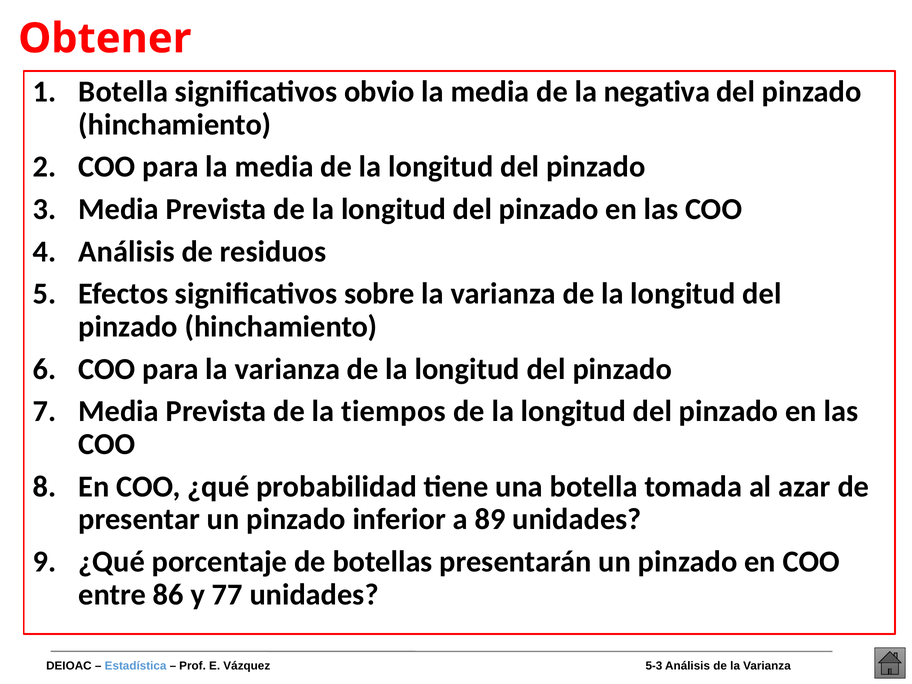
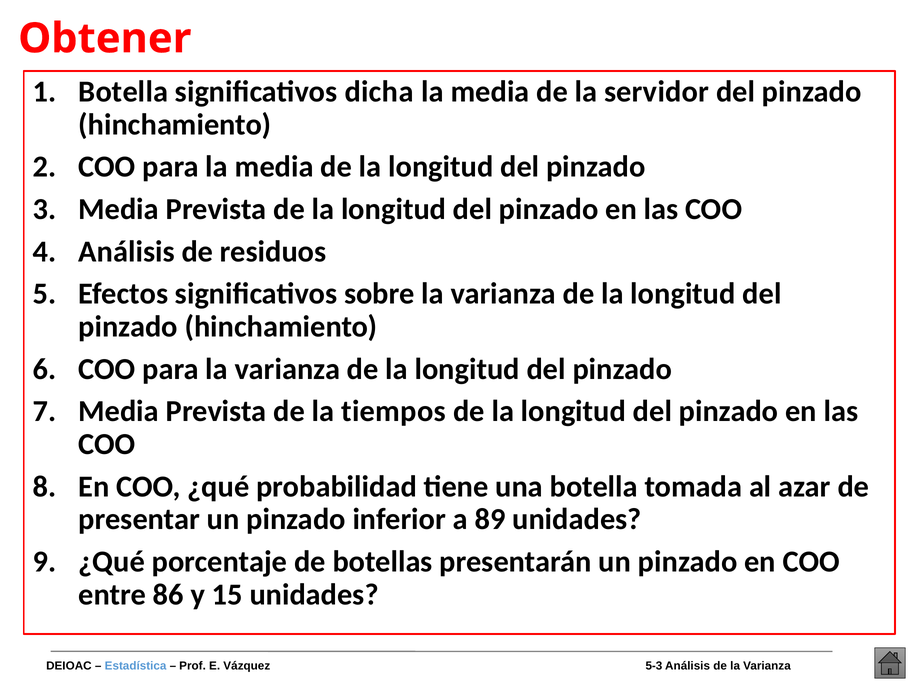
obvio: obvio -> dicha (379, 92)
negativa: negativa -> servidor (657, 92)
77: 77 -> 15 (227, 595)
